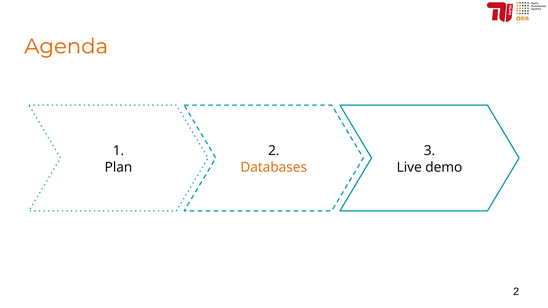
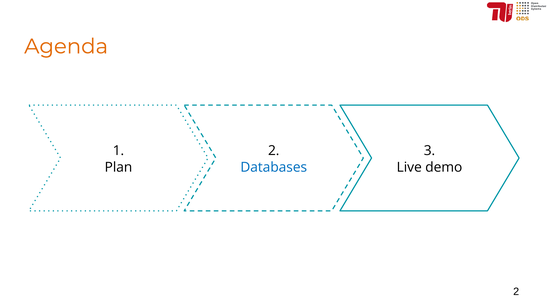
Databases colour: orange -> blue (274, 167)
